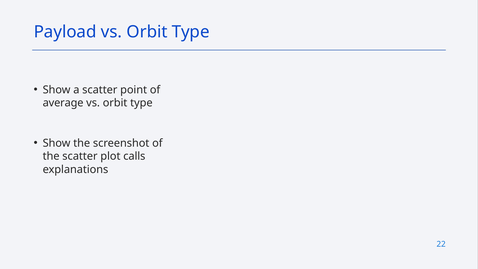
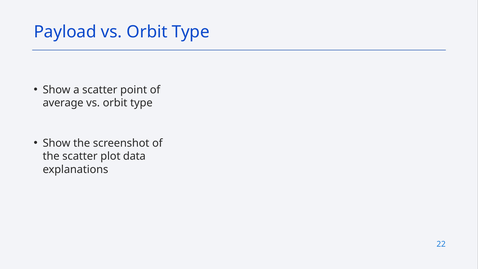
calls: calls -> data (134, 156)
